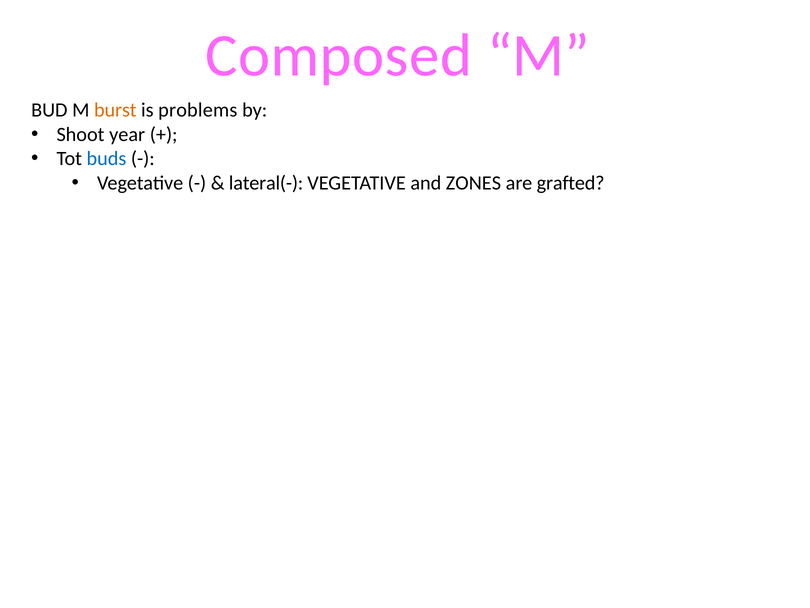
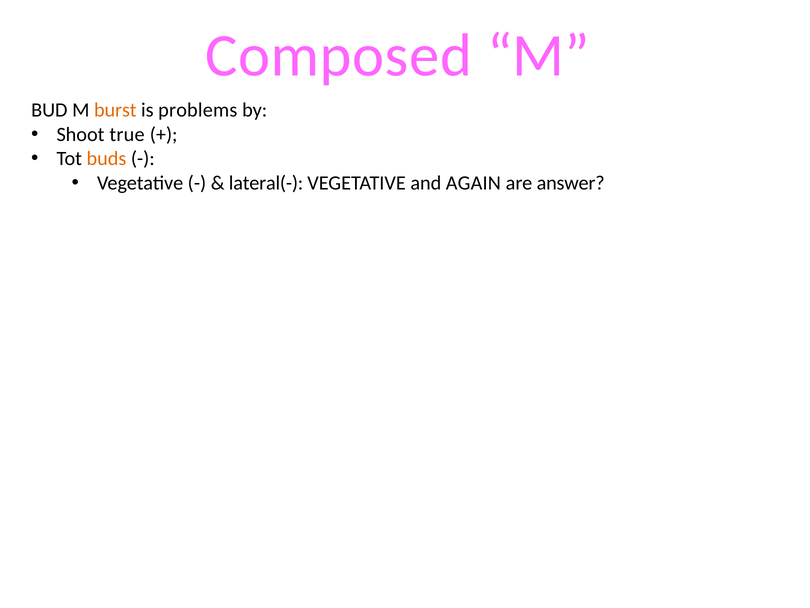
year: year -> true (127, 134)
buds colour: blue -> orange (106, 159)
ZONES: ZONES -> AGAIN (473, 183)
grafted: grafted -> answer (571, 183)
